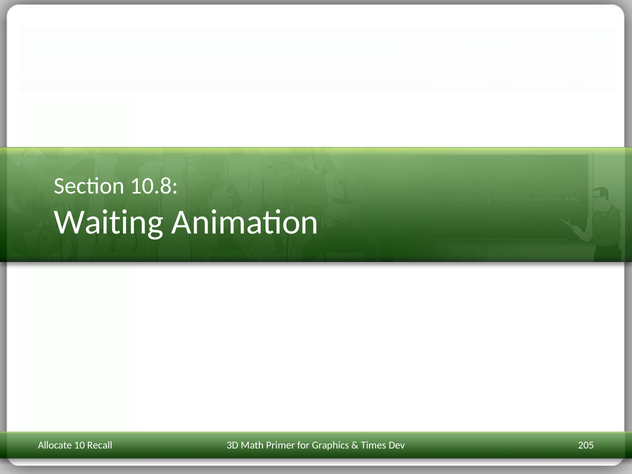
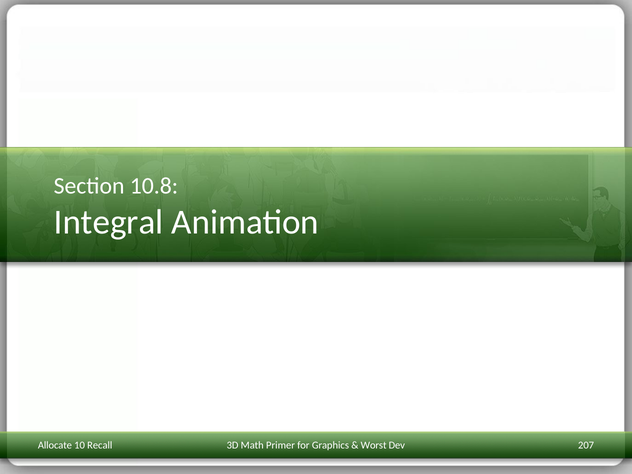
Waiting: Waiting -> Integral (109, 222)
Times: Times -> Worst (374, 445)
205: 205 -> 207 (586, 445)
